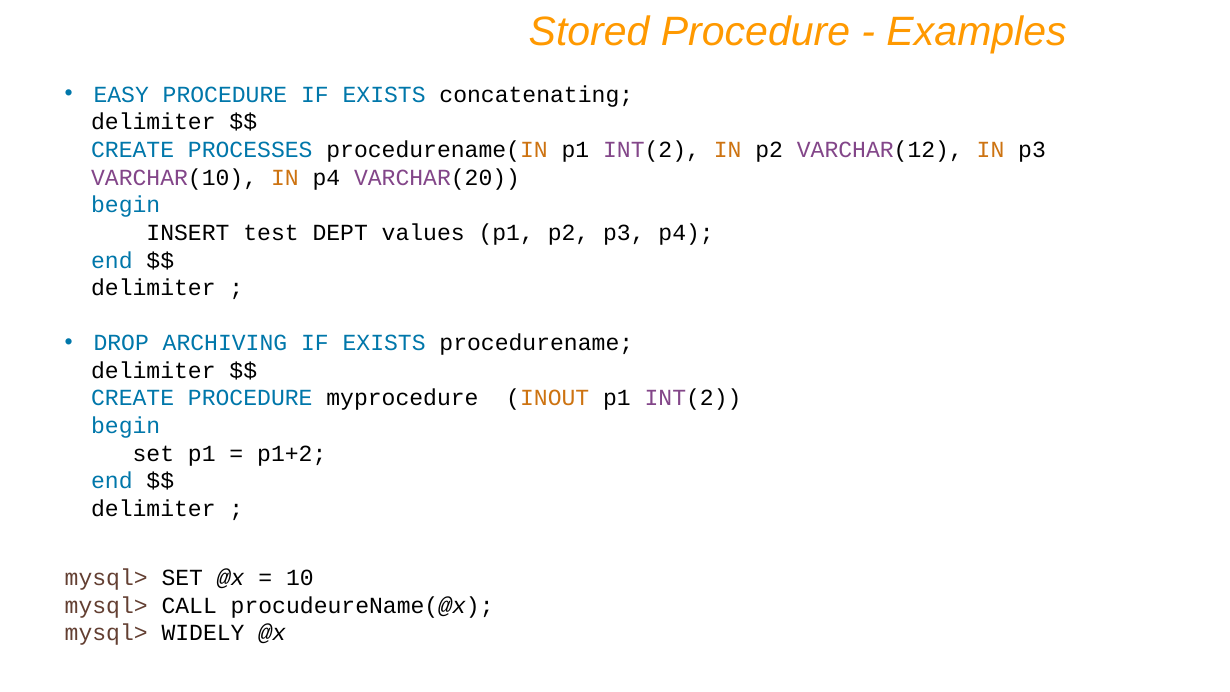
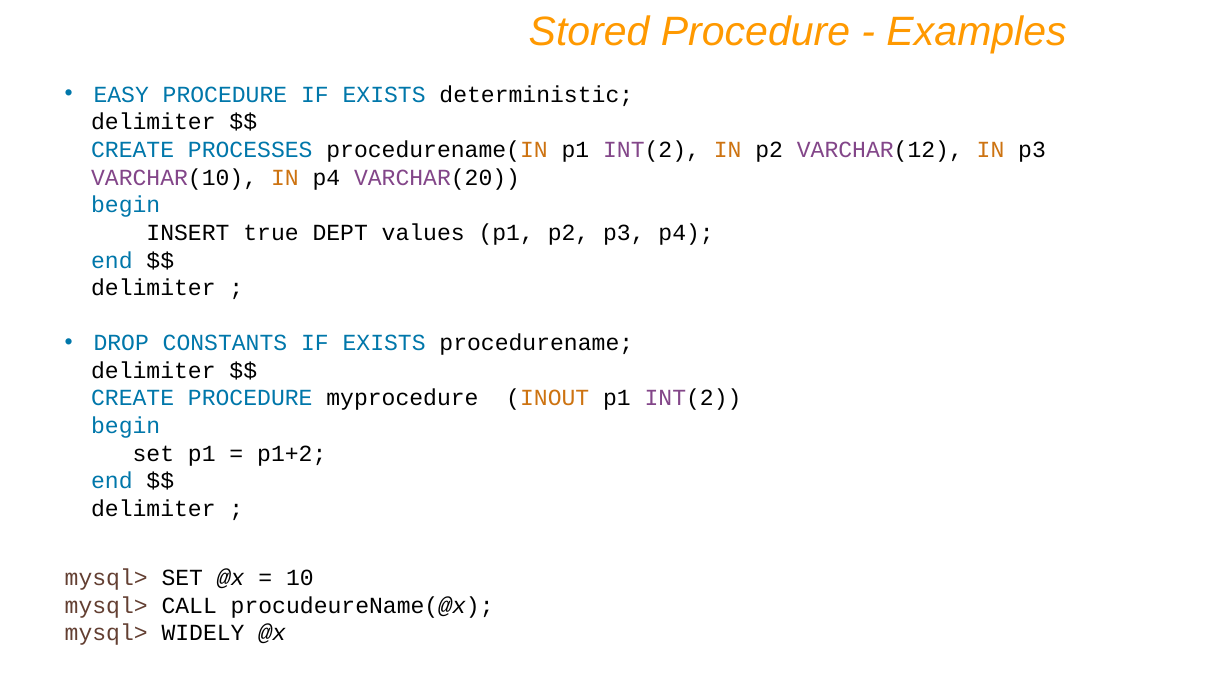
concatenating: concatenating -> deterministic (536, 95)
test: test -> true (271, 233)
ARCHIVING: ARCHIVING -> CONSTANTS (225, 343)
